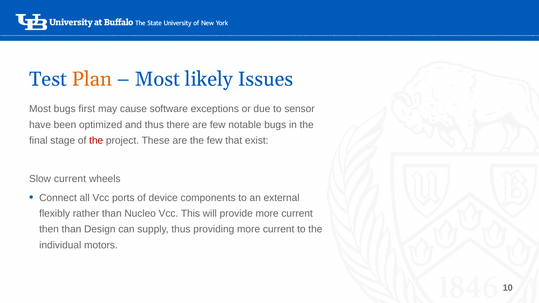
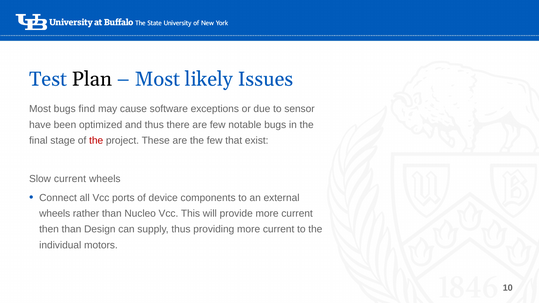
Plan colour: orange -> black (92, 79)
first: first -> find (87, 109)
flexibly: flexibly -> wheels (55, 214)
